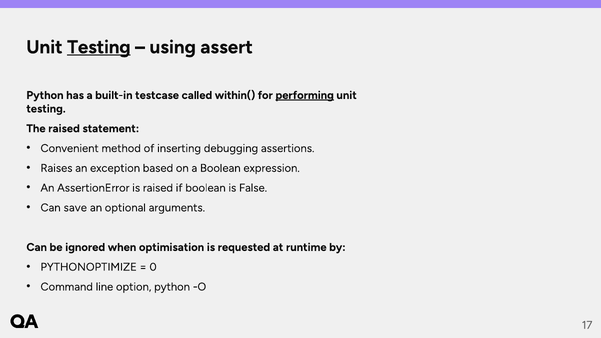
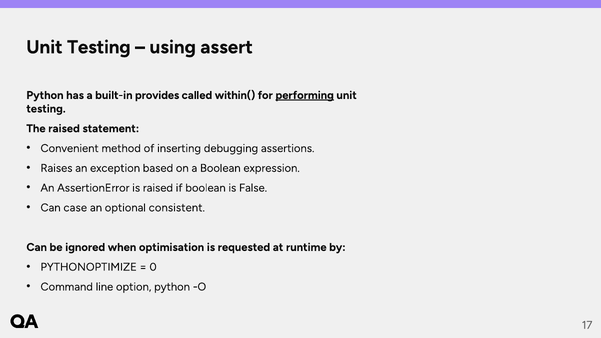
Testing underline: present -> none (99, 47)
testcase: testcase -> provides (157, 95)
save: save -> case (75, 208)
arguments: arguments -> consistent (177, 208)
